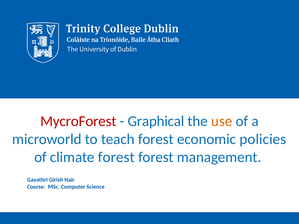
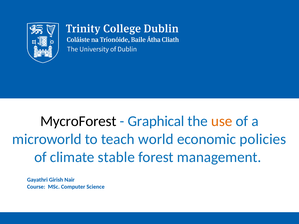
MycroForest colour: red -> black (78, 121)
teach forest: forest -> world (156, 139)
climate forest: forest -> stable (116, 157)
